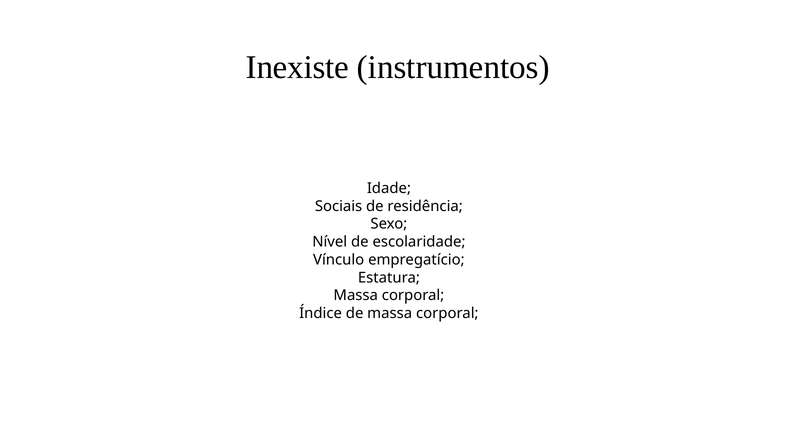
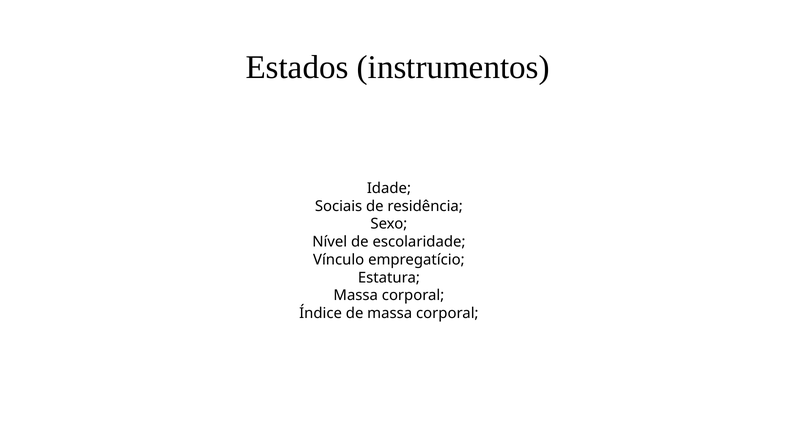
Inexiste: Inexiste -> Estados (297, 68)
